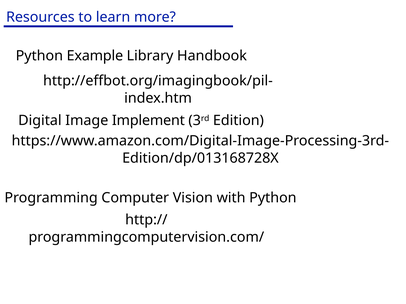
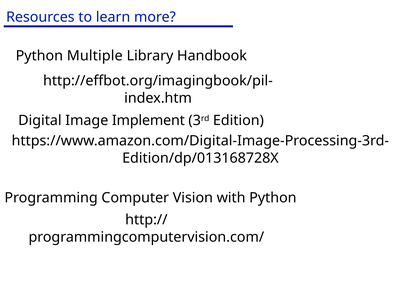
Example: Example -> Multiple (95, 56)
